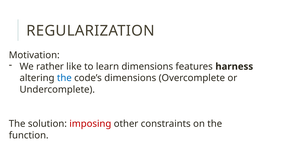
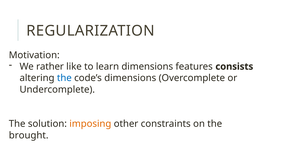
harness: harness -> consists (234, 67)
imposing colour: red -> orange (90, 124)
function: function -> brought (29, 136)
